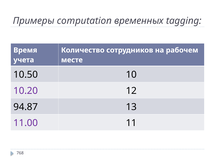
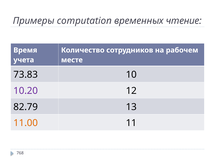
tagging: tagging -> чтение (184, 21)
10.50: 10.50 -> 73.83 (26, 75)
94.87: 94.87 -> 82.79 (26, 107)
11.00 colour: purple -> orange (26, 123)
